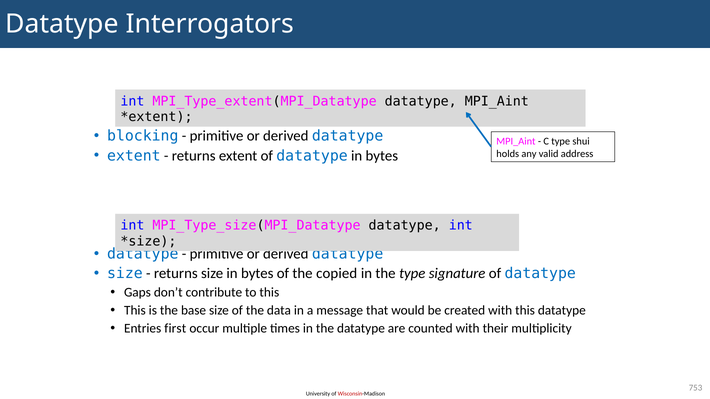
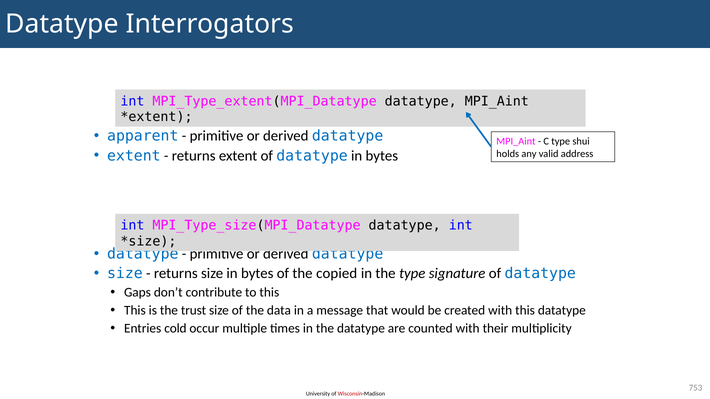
blocking: blocking -> apparent (143, 136)
base: base -> trust (194, 311)
first: first -> cold (175, 329)
